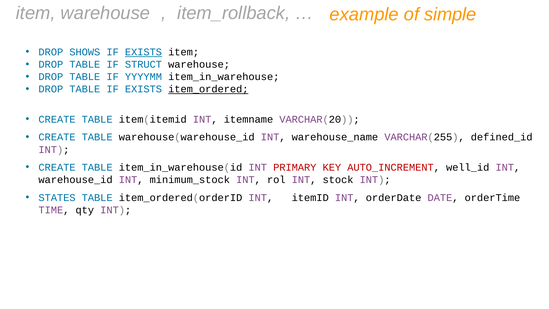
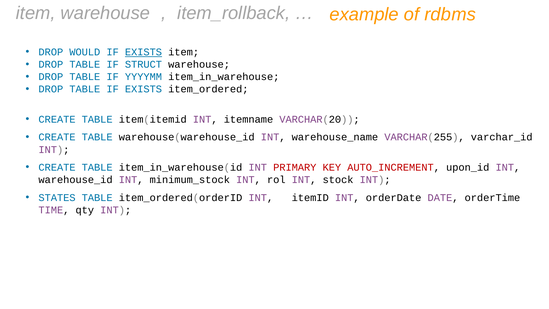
simple: simple -> rdbms (450, 14)
SHOWS: SHOWS -> WOULD (85, 52)
item_ordered underline: present -> none (208, 89)
defined_id: defined_id -> varchar_id (502, 137)
well_id: well_id -> upon_id (468, 167)
